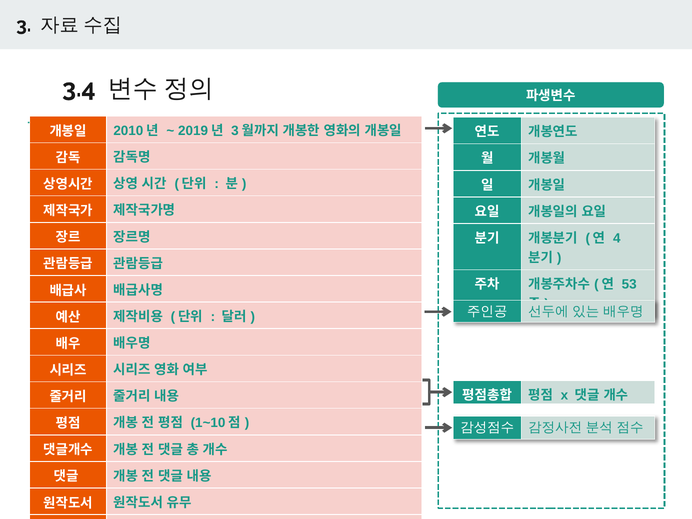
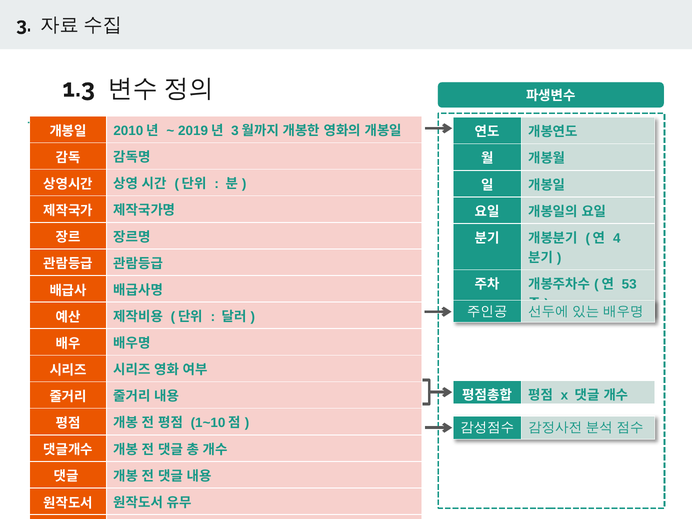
3.4: 3.4 -> 1.3 (79, 88)
